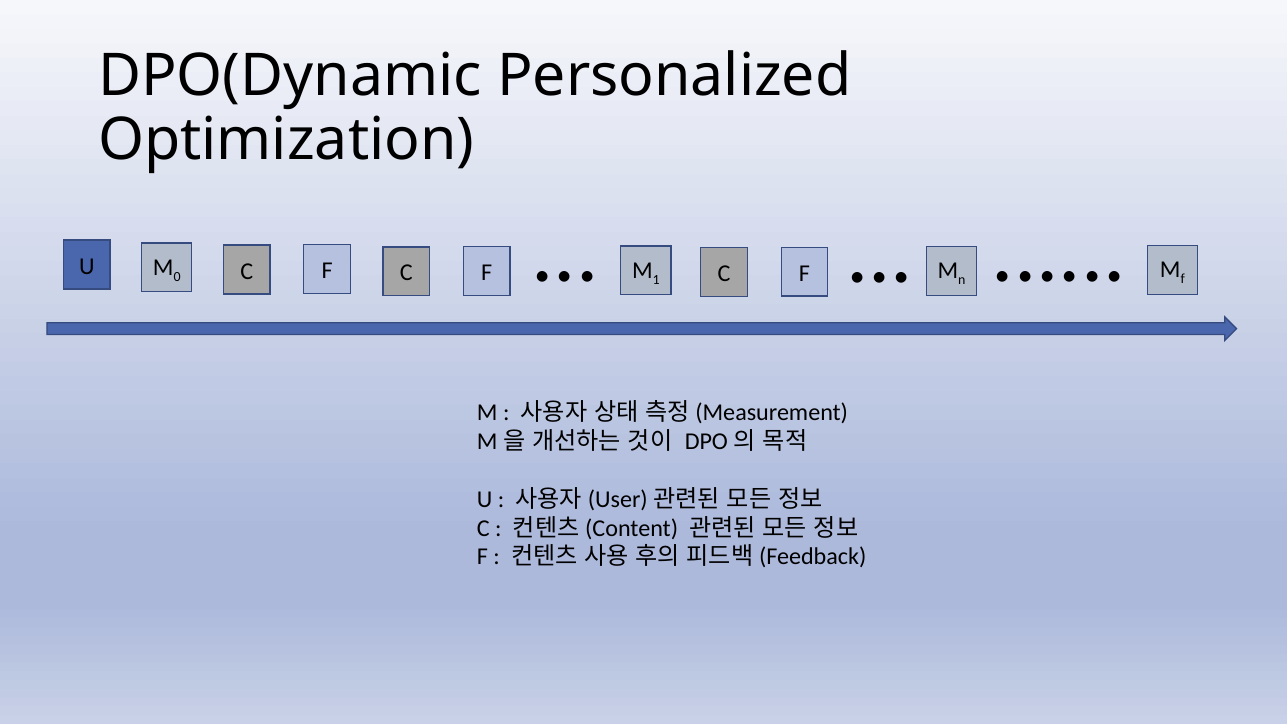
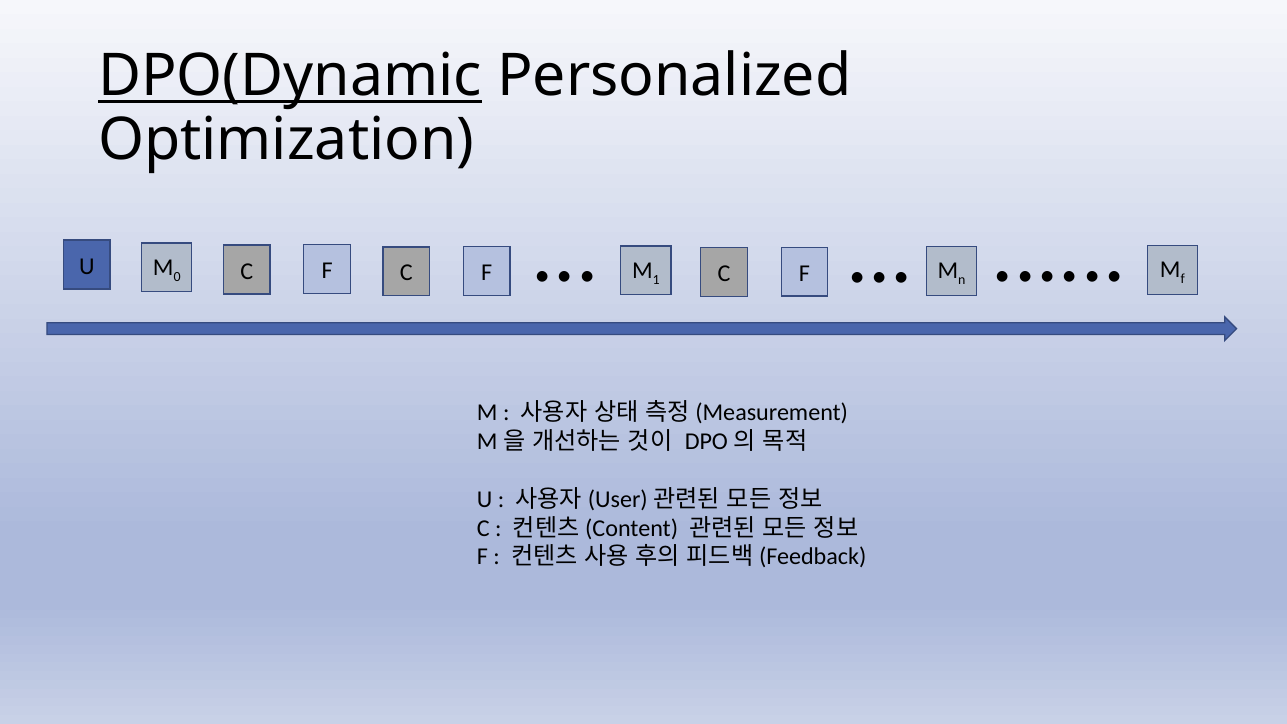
DPO(Dynamic underline: none -> present (290, 76)
